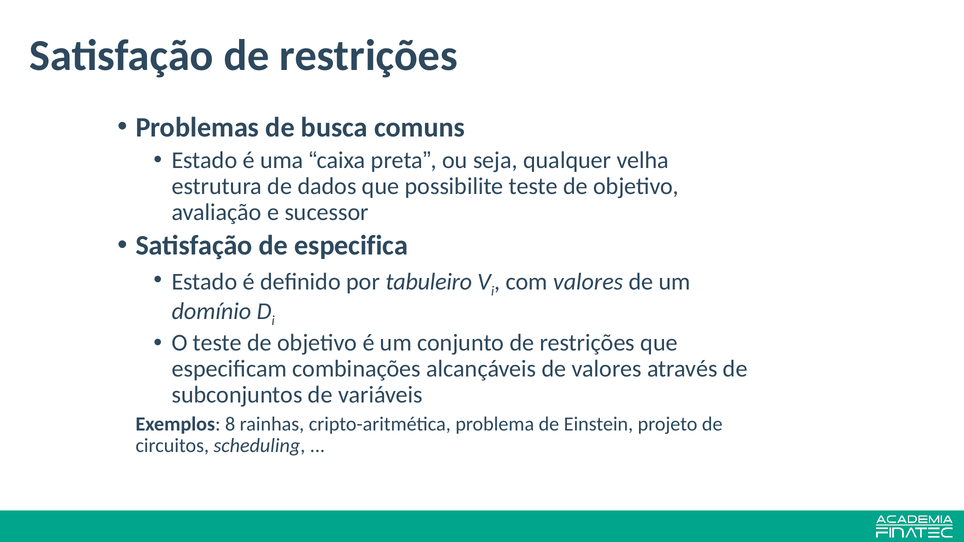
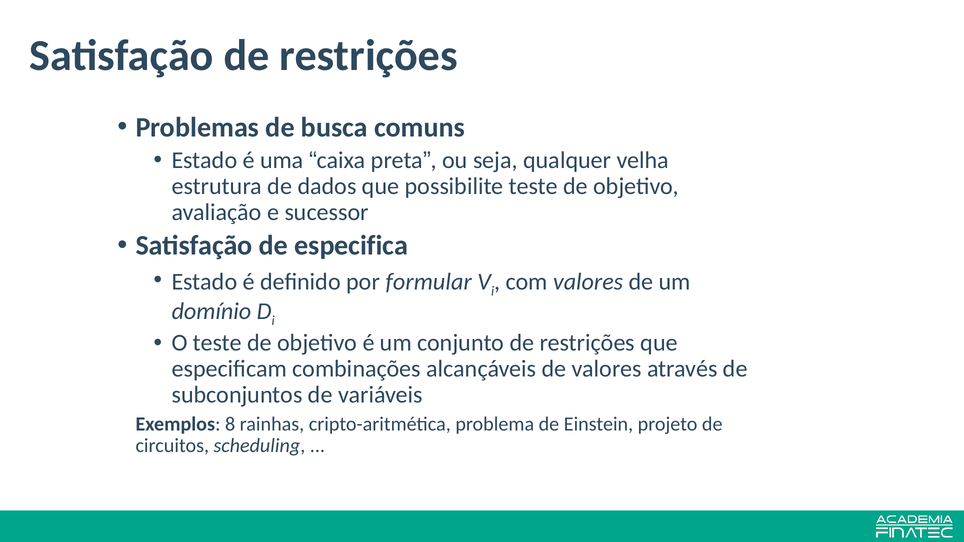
tabuleiro: tabuleiro -> formular (429, 282)
